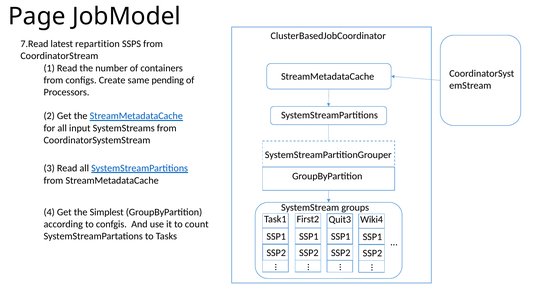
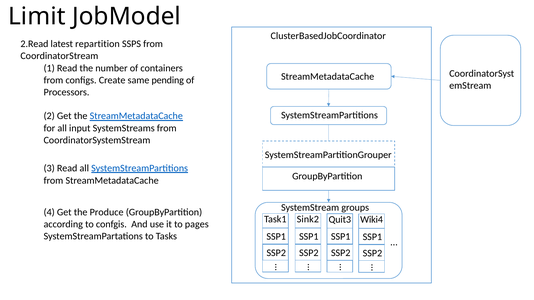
Page: Page -> Limit (37, 17)
7.Read: 7.Read -> 2.Read (34, 44)
Simplest: Simplest -> Produce (107, 212)
First2: First2 -> Sink2 (308, 220)
count: count -> pages (197, 224)
